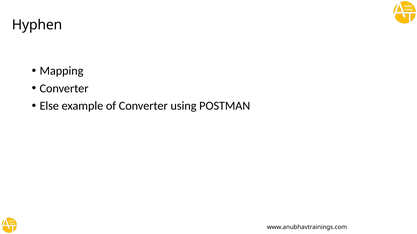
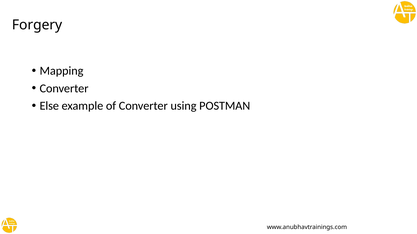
Hyphen: Hyphen -> Forgery (37, 25)
